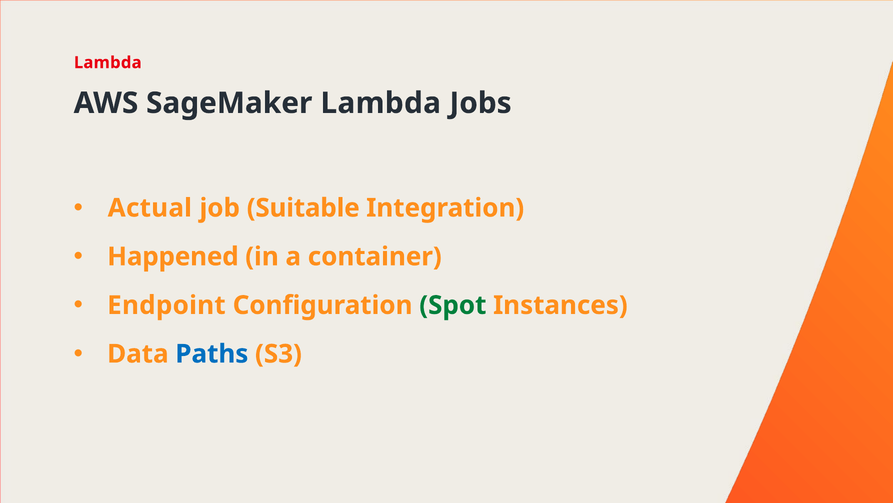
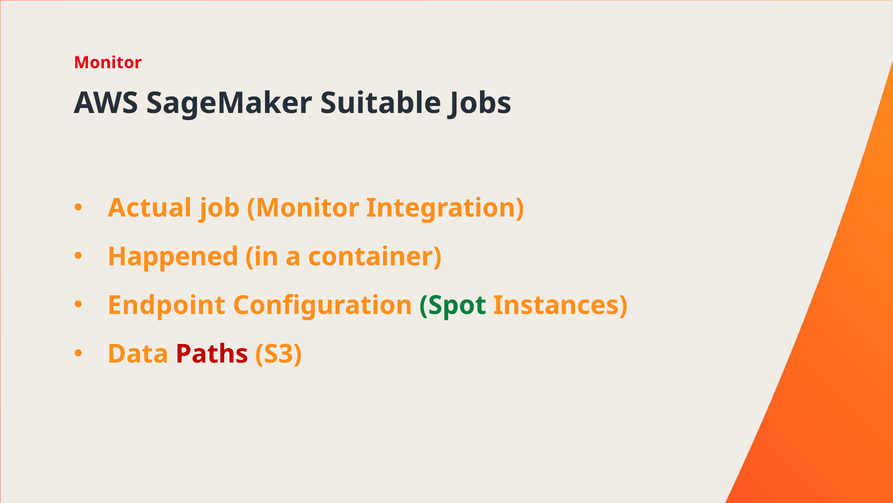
Lambda: Lambda -> Monitor (108, 63)
SageMaker Lambda: Lambda -> Suitable (381, 103)
job Suitable: Suitable -> Monitor (303, 208)
Paths colour: blue -> red (212, 354)
